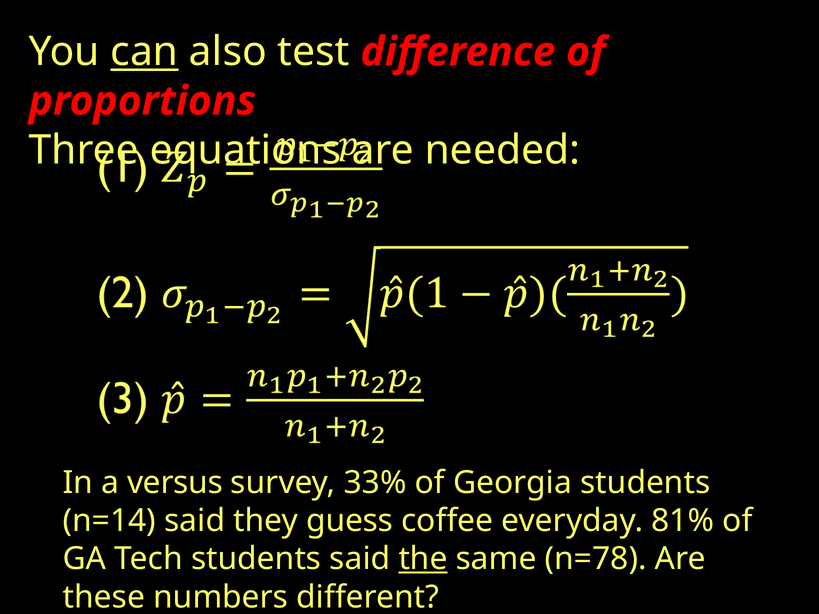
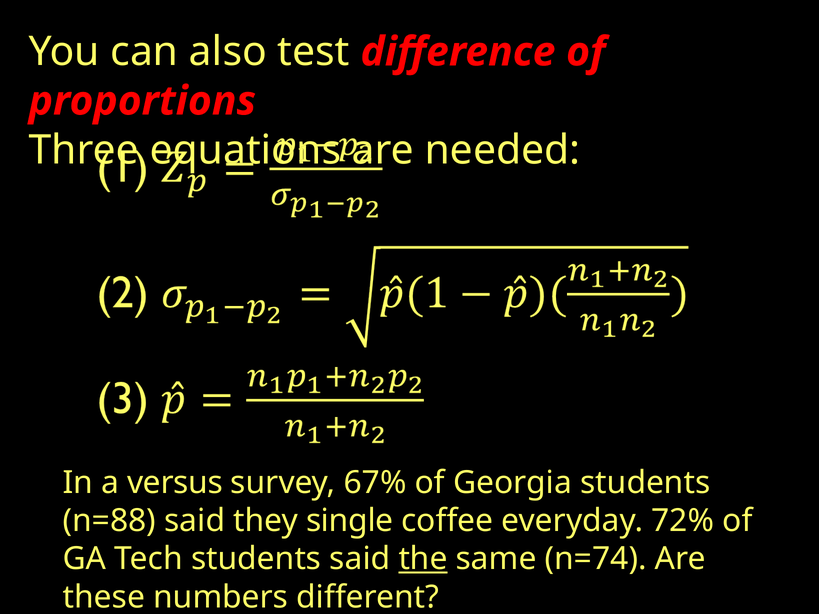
can underline: present -> none (144, 52)
33%: 33% -> 67% (375, 483)
n=14: n=14 -> n=88 (109, 521)
guess: guess -> single (350, 521)
81%: 81% -> 72% (683, 521)
n=78: n=78 -> n=74 (596, 559)
